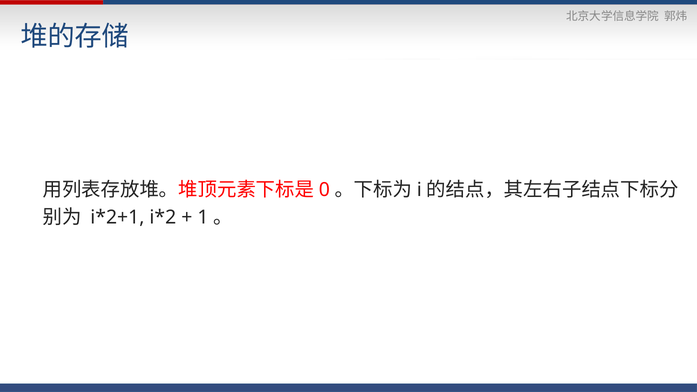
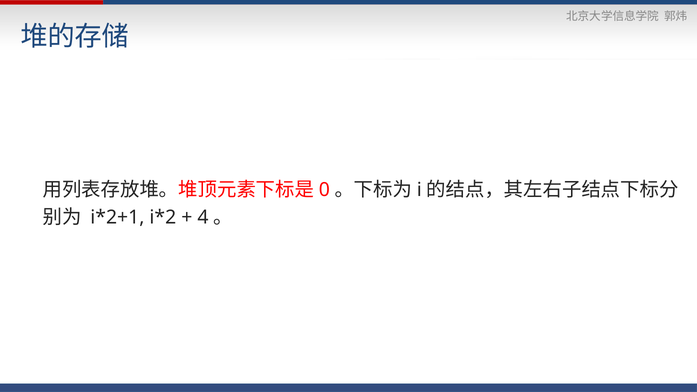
1: 1 -> 4 (203, 218)
